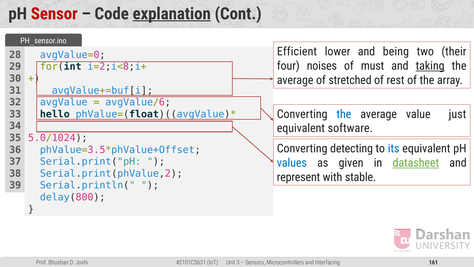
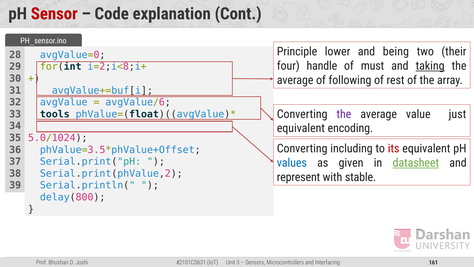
explanation underline: present -> none (172, 14)
Efficient: Efficient -> Principle (297, 52)
noises: noises -> handle (322, 66)
stretched: stretched -> following (350, 80)
the colour: blue -> purple (344, 114)
hello: hello -> tools (55, 114)
software: software -> encoding (350, 128)
detecting: detecting -> including (352, 148)
its colour: blue -> red (394, 148)
